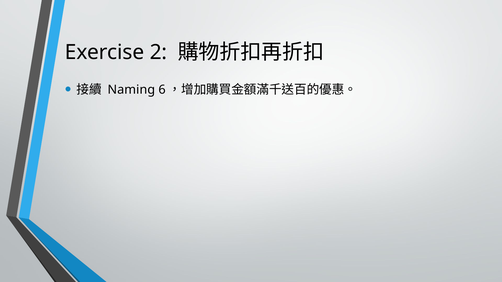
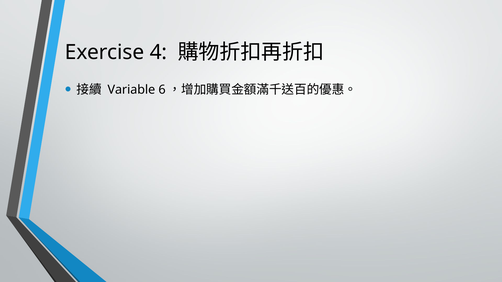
2: 2 -> 4 (158, 52)
Naming: Naming -> Variable (131, 90)
